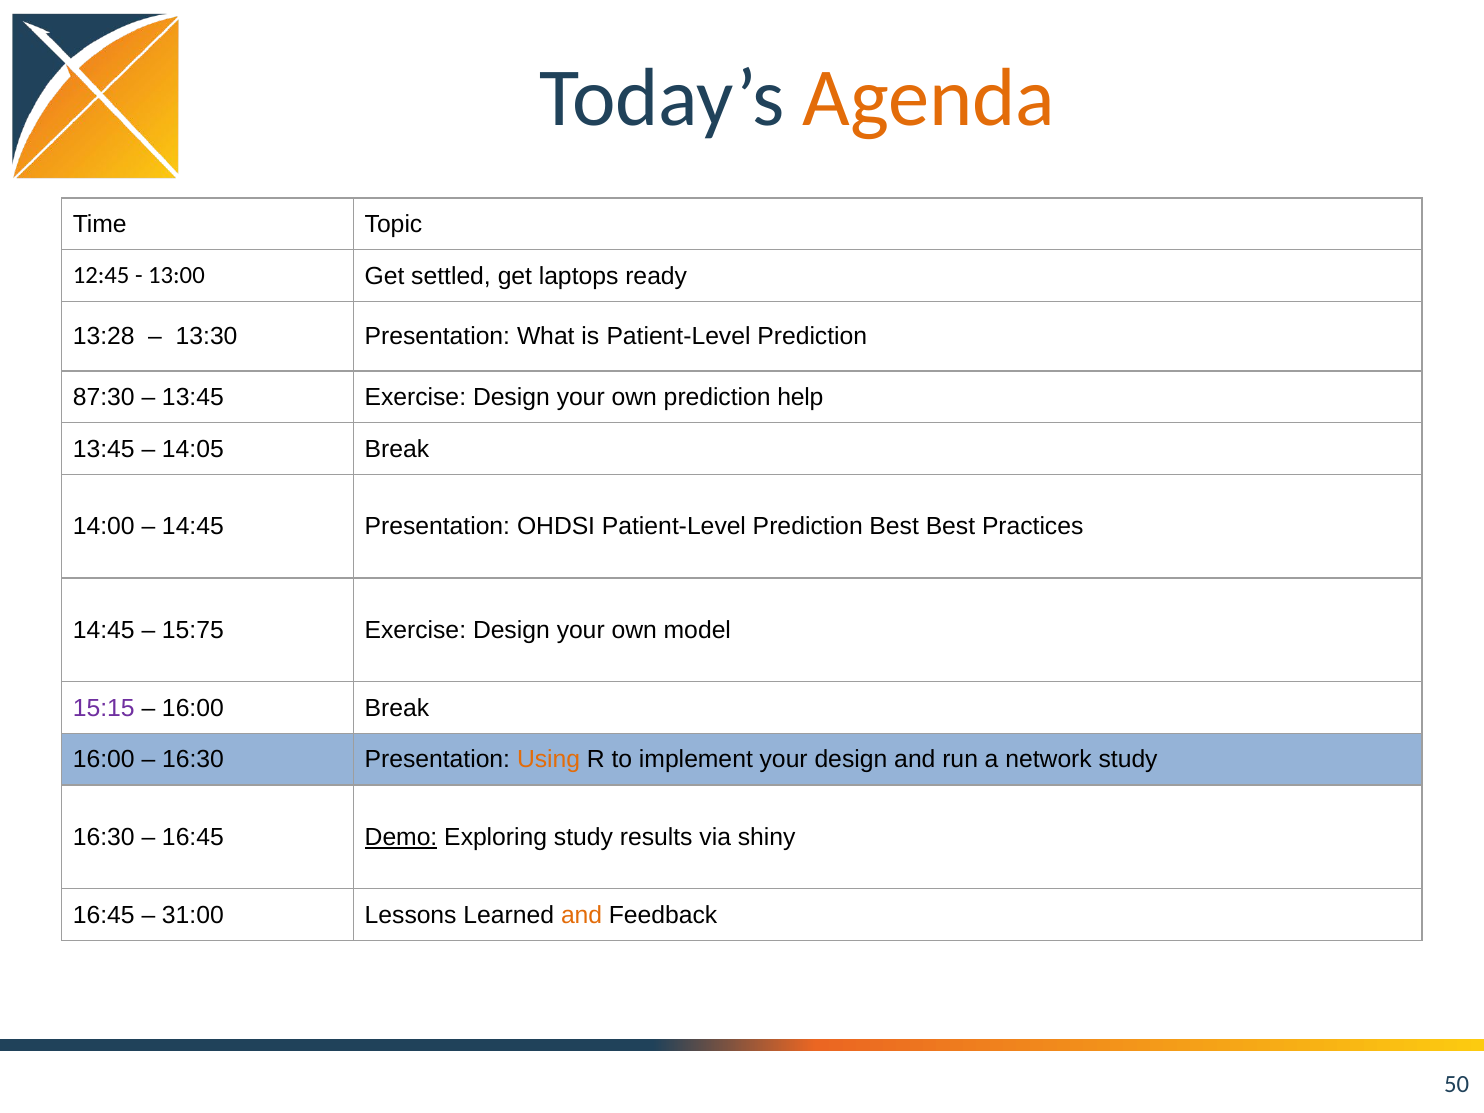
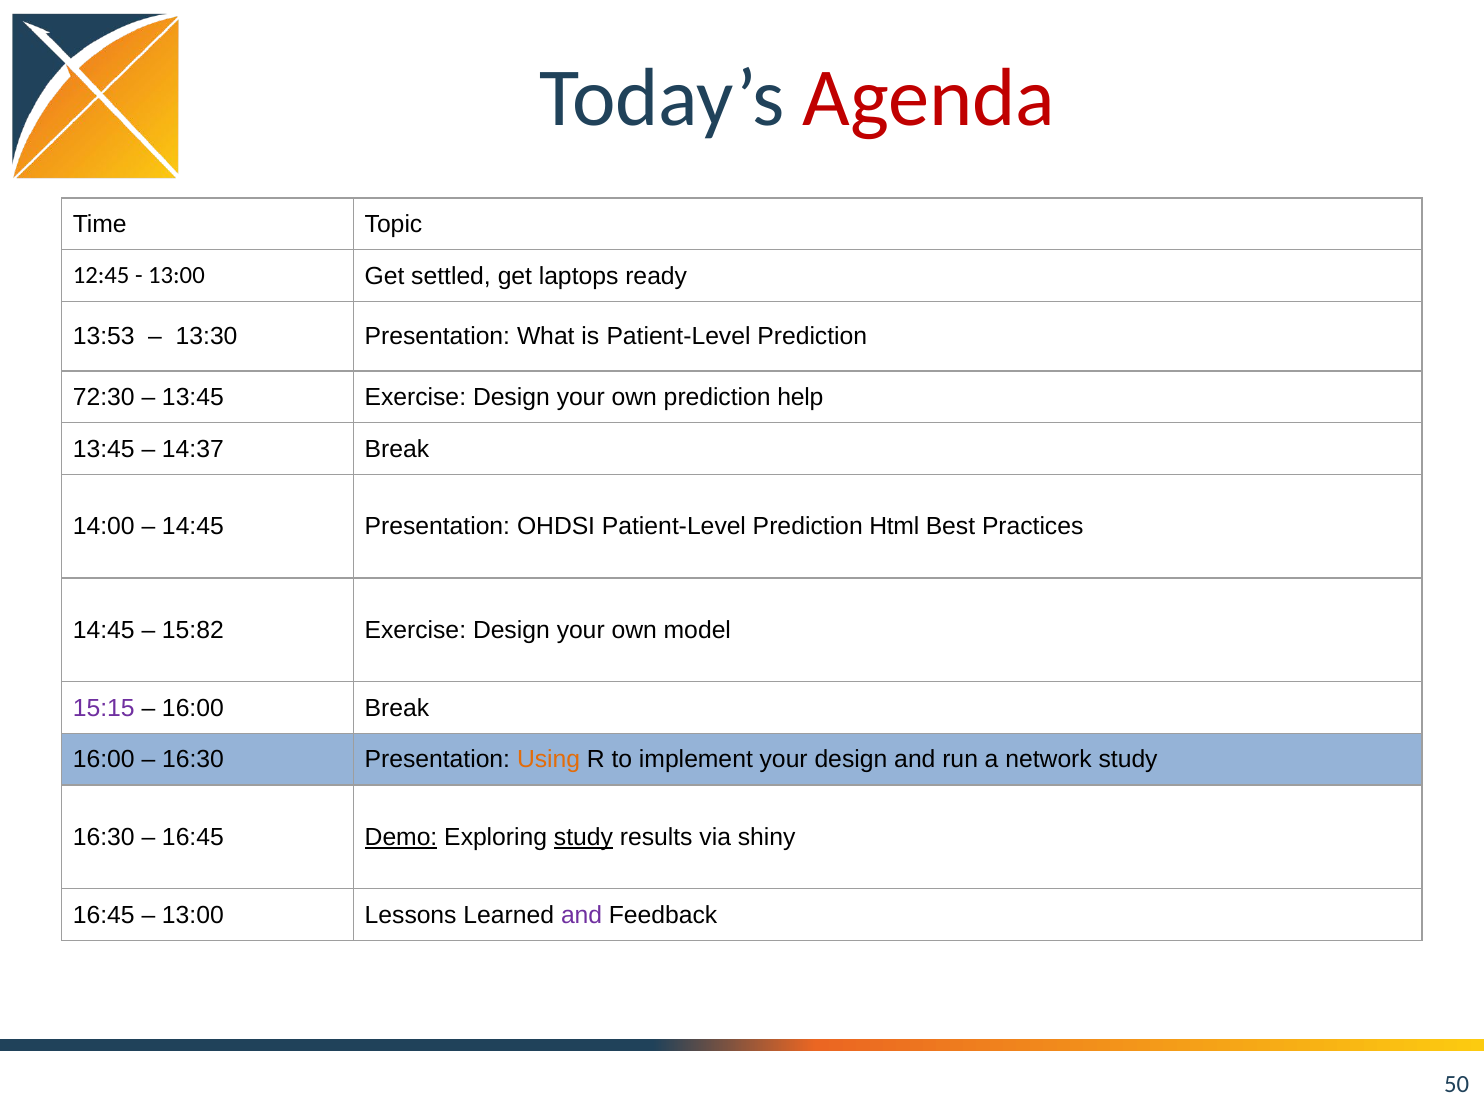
Agenda colour: orange -> red (929, 98)
13:28: 13:28 -> 13:53 (104, 337)
87:30: 87:30 -> 72:30 (104, 397)
14:05: 14:05 -> 14:37 (193, 449)
Prediction Best: Best -> Html (894, 527)
15:75: 15:75 -> 15:82 (193, 630)
study underline: none -> present (584, 837)
31:00: 31:00 -> 13:00 (193, 915)
and colour: orange -> purple (582, 915)
